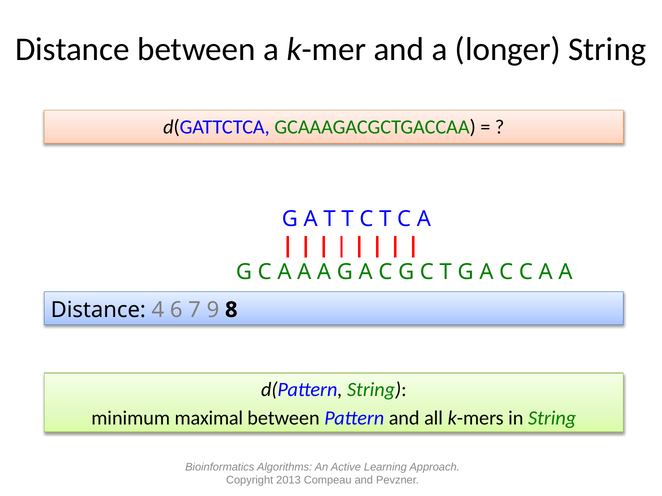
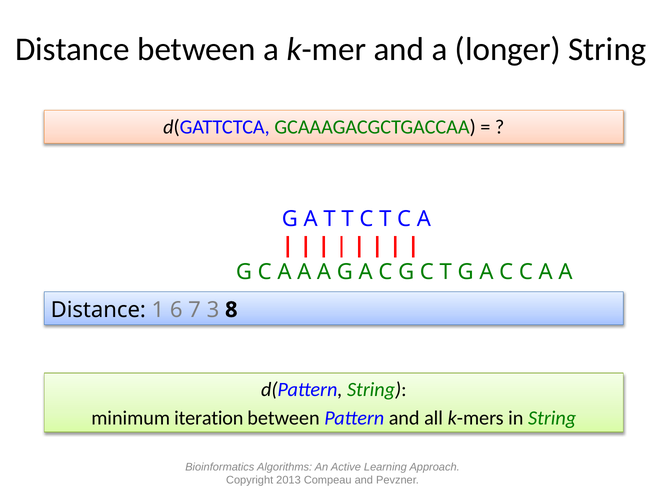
4: 4 -> 1 (158, 310)
9: 9 -> 3 (213, 310)
maximal: maximal -> iteration (209, 418)
